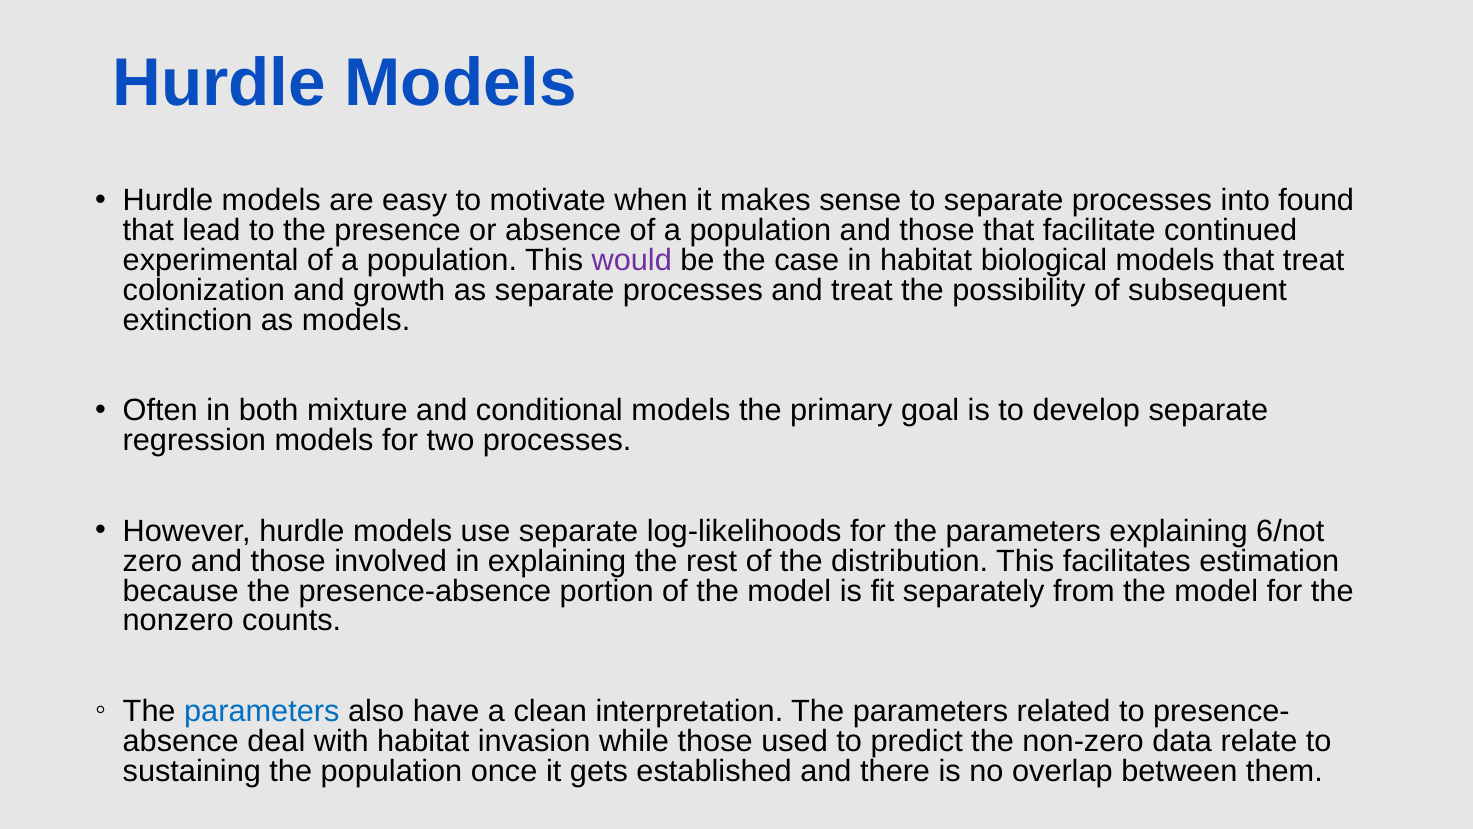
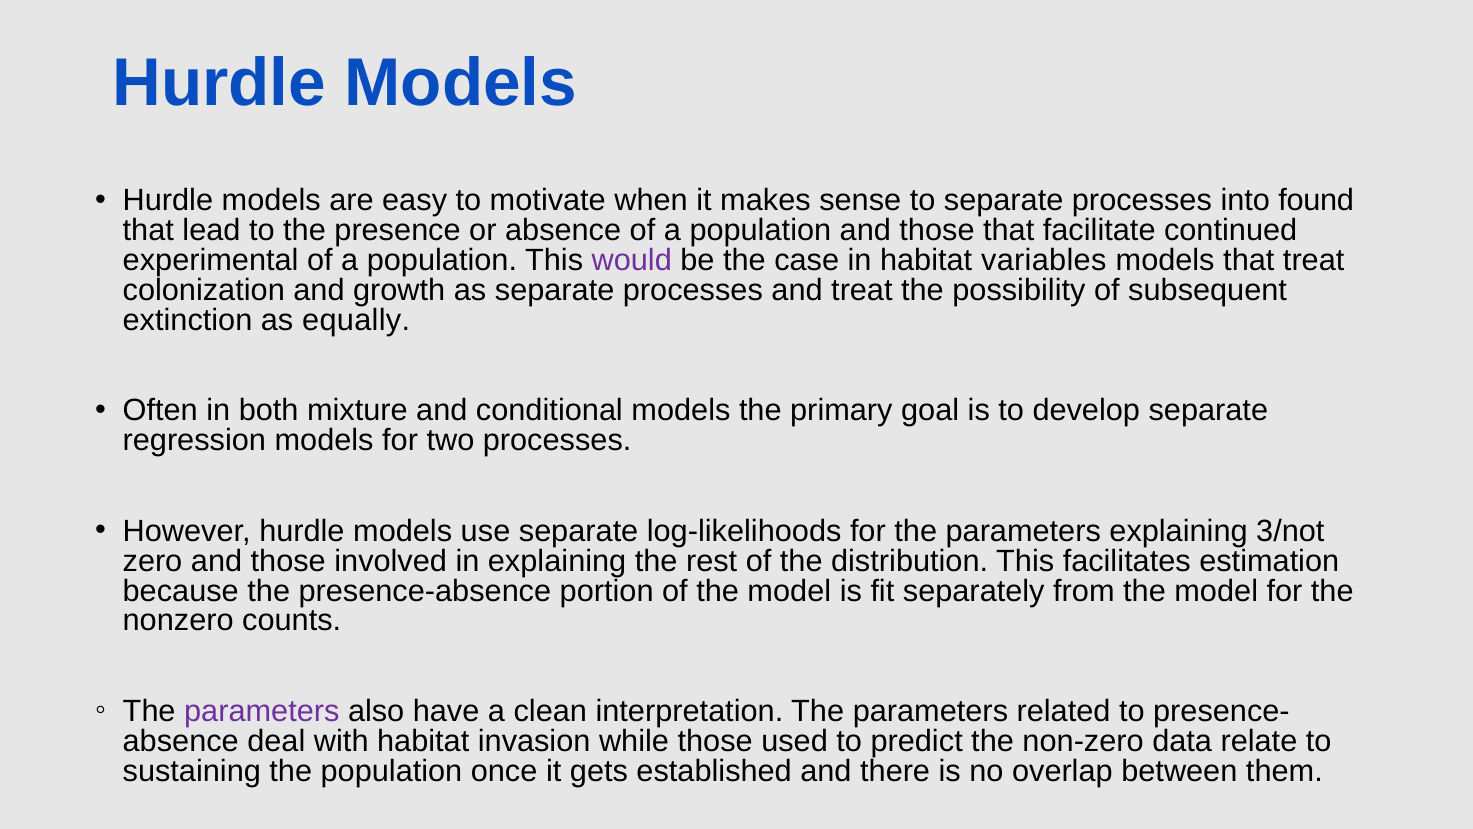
biological: biological -> variables (1044, 260)
as models: models -> equally (356, 320)
6/not: 6/not -> 3/not (1290, 531)
parameters colour: blue -> purple (262, 711)
